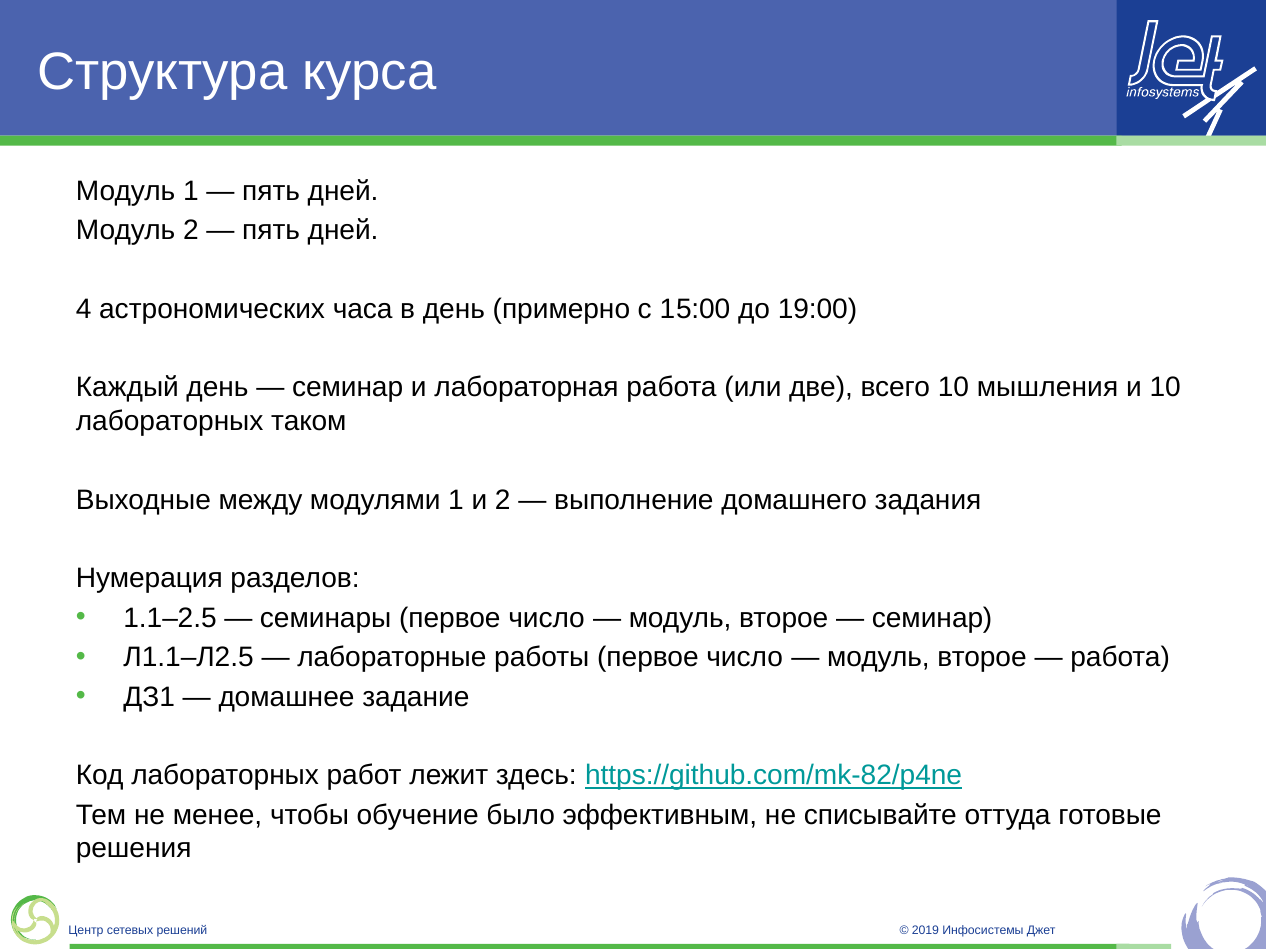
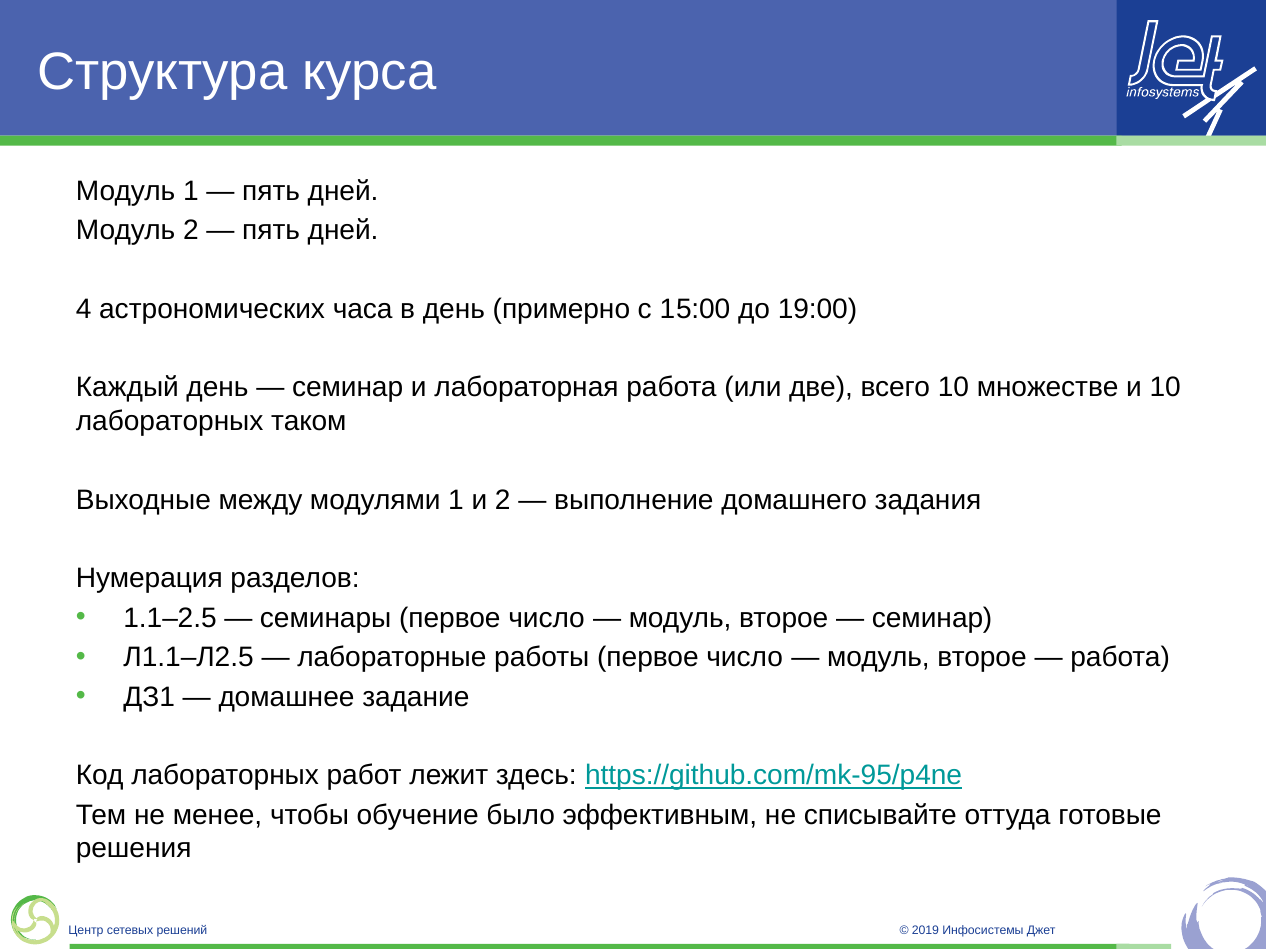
мышления: мышления -> множестве (1048, 388)
https://github.com/mk-82/p4ne: https://github.com/mk-82/p4ne -> https://github.com/mk-95/p4ne (774, 776)
